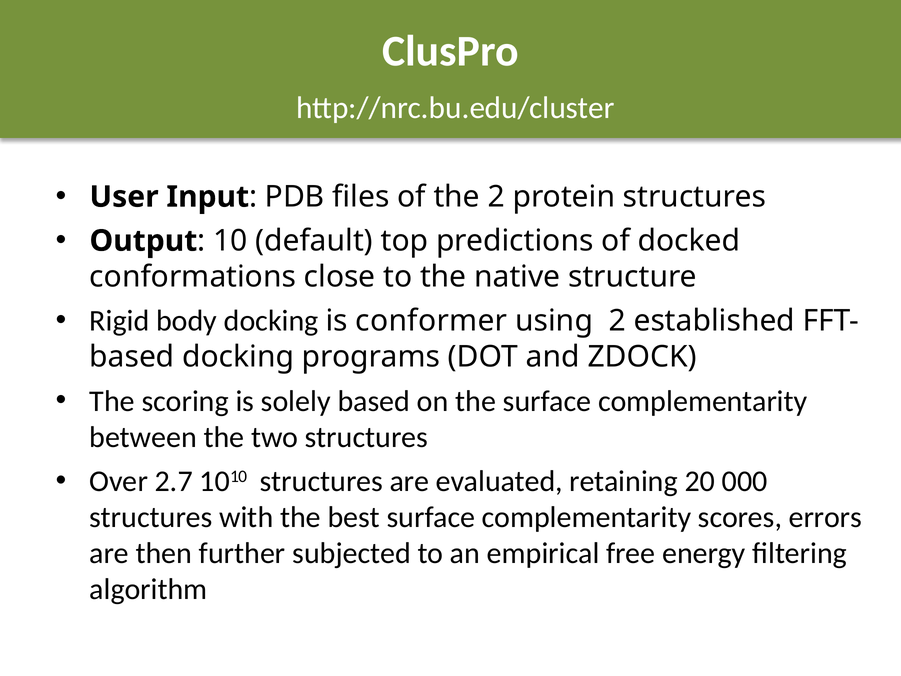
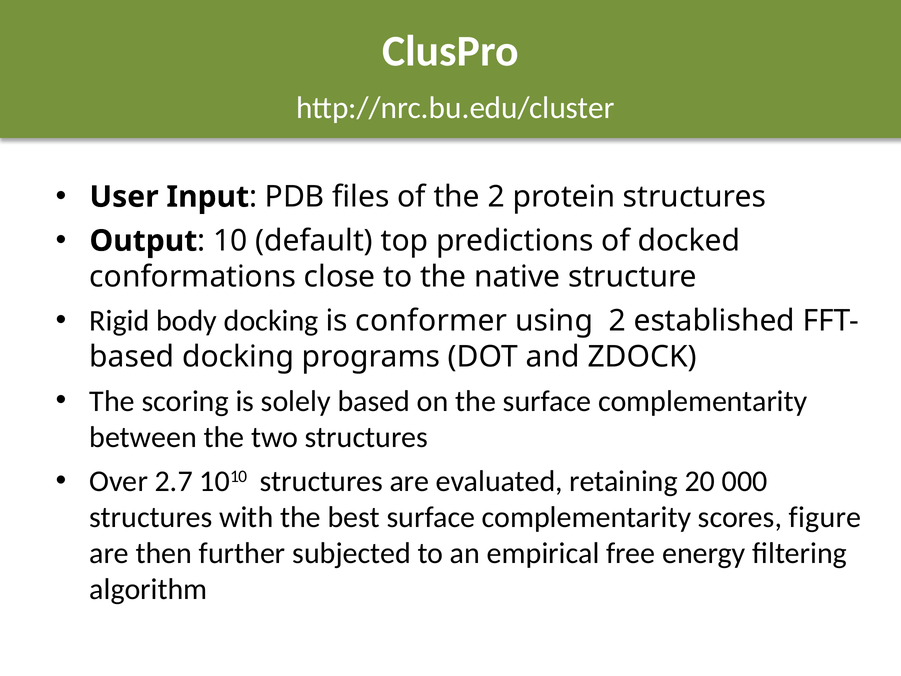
errors: errors -> figure (825, 517)
